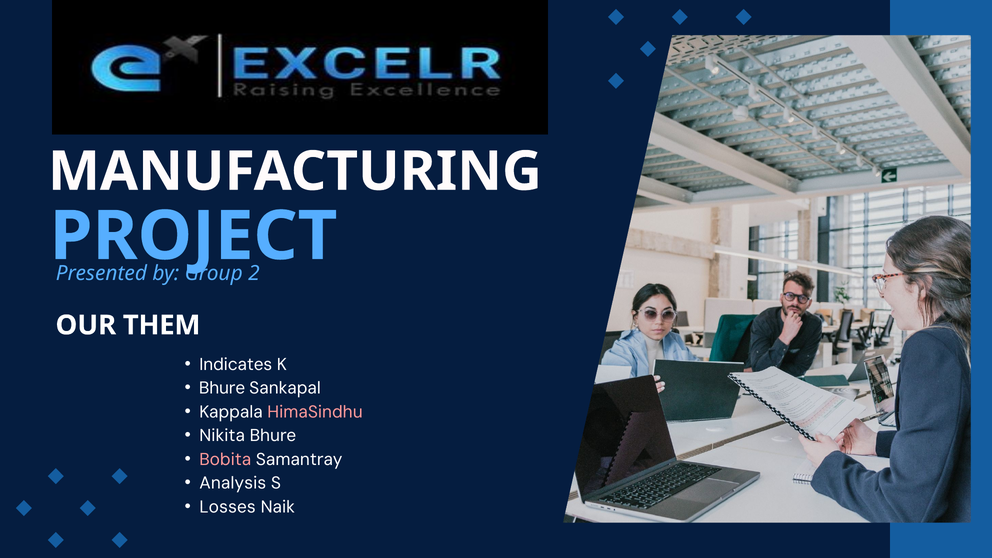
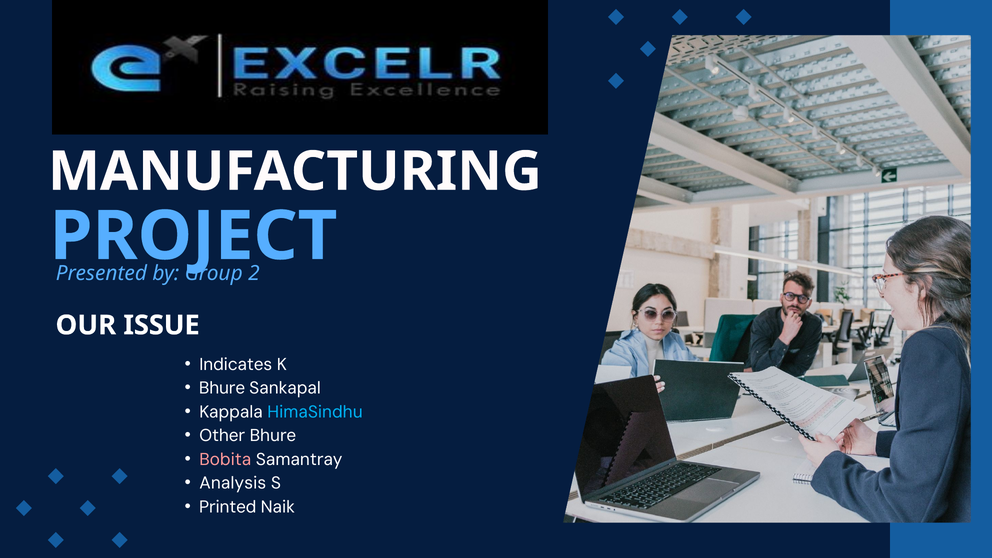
THEM: THEM -> ISSUE (162, 325)
HimaSindhu colour: pink -> light blue (315, 412)
Nikita: Nikita -> Other (222, 436)
Losses: Losses -> Printed (228, 507)
